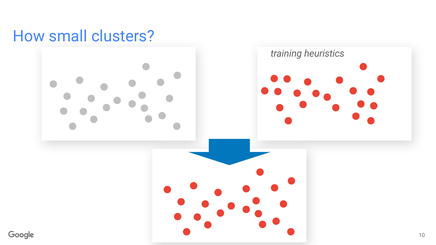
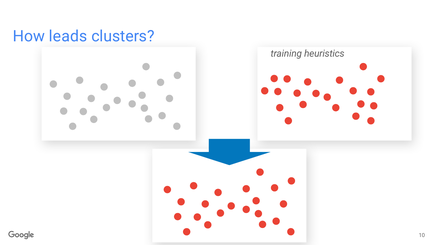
small: small -> leads (68, 36)
